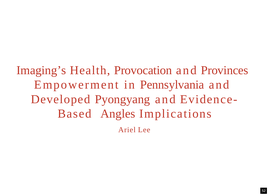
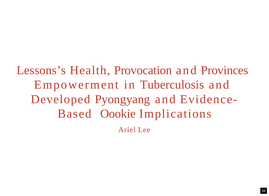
Imaging’s: Imaging’s -> Lessons’s (41, 70)
Pennsylvania: Pennsylvania -> Tuberculosis (172, 85)
Angles: Angles -> Oookie (118, 114)
